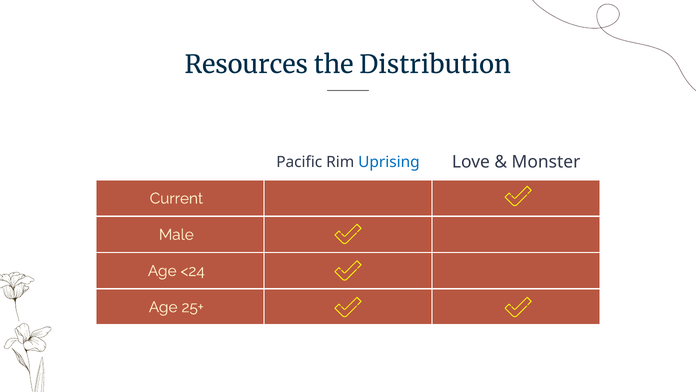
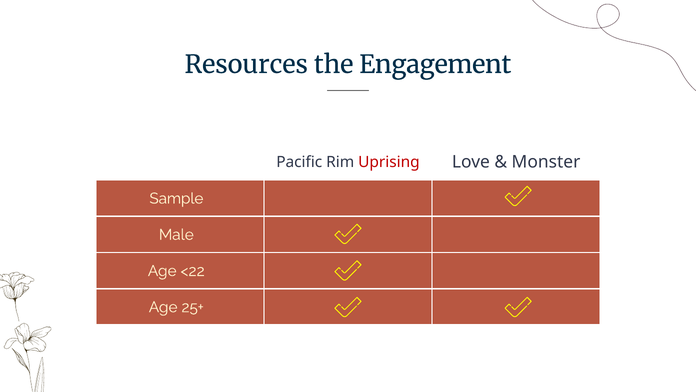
Distribution: Distribution -> Engagement (435, 65)
Uprising colour: blue -> red (389, 162)
Current: Current -> Sample (176, 198)
<24: <24 -> <22 (193, 271)
